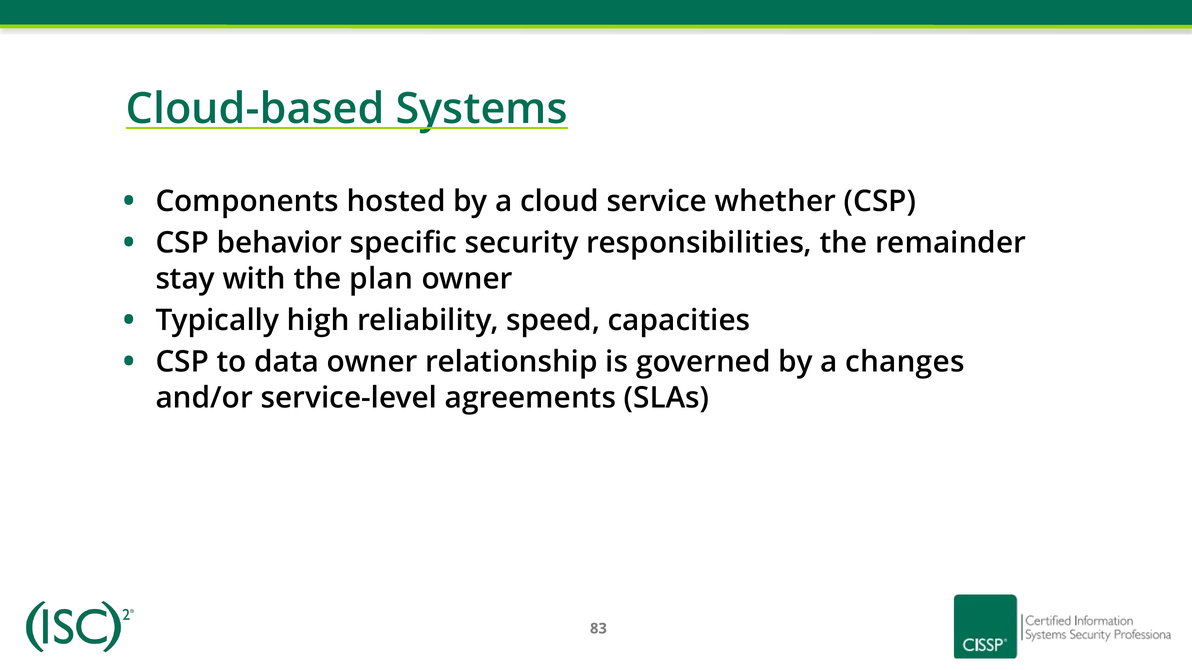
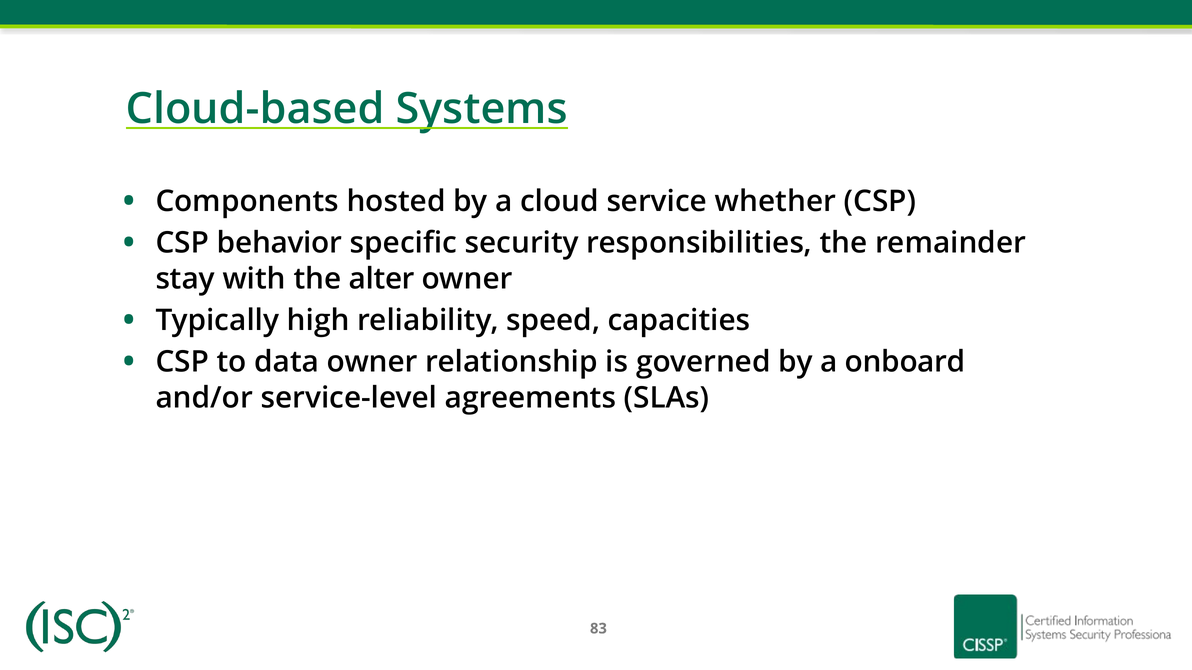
plan: plan -> alter (382, 279)
changes: changes -> onboard (905, 362)
